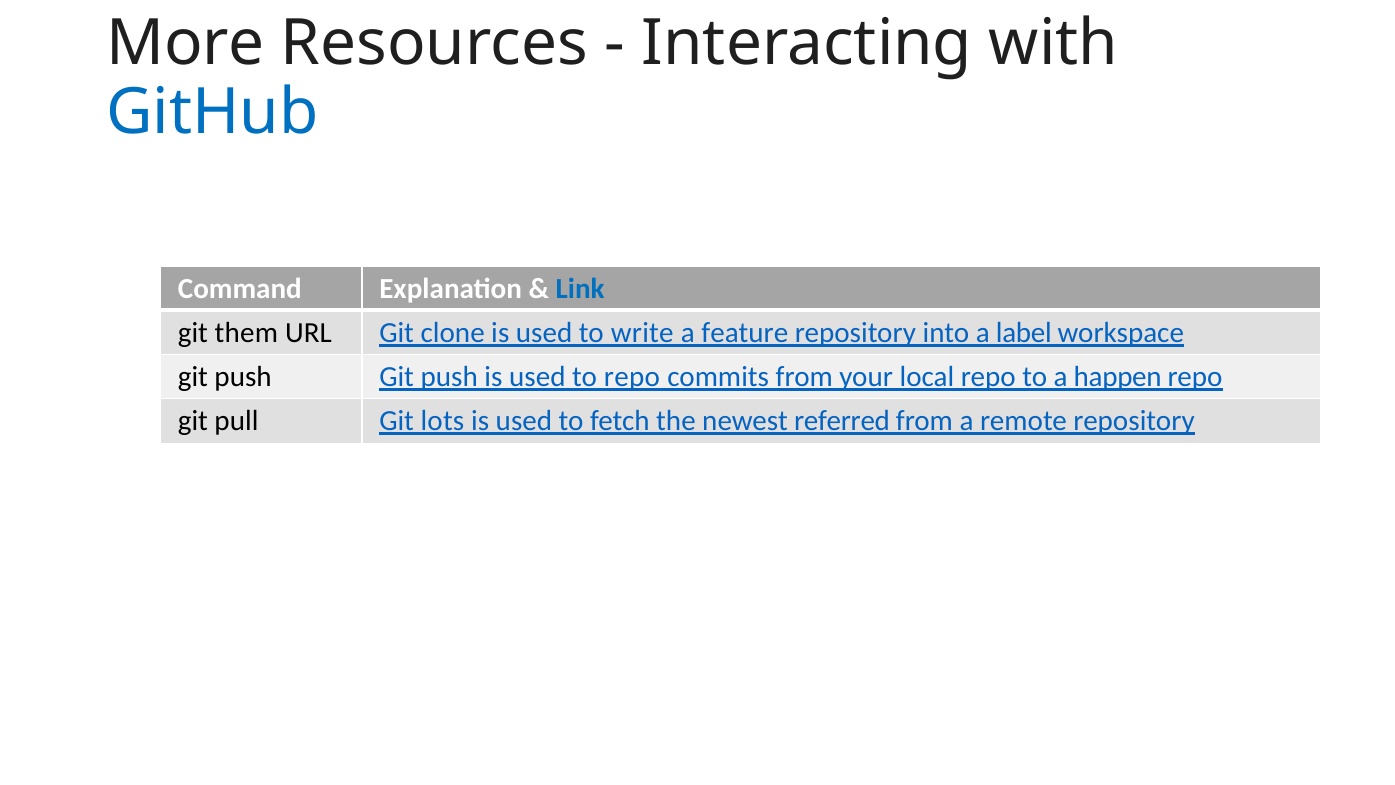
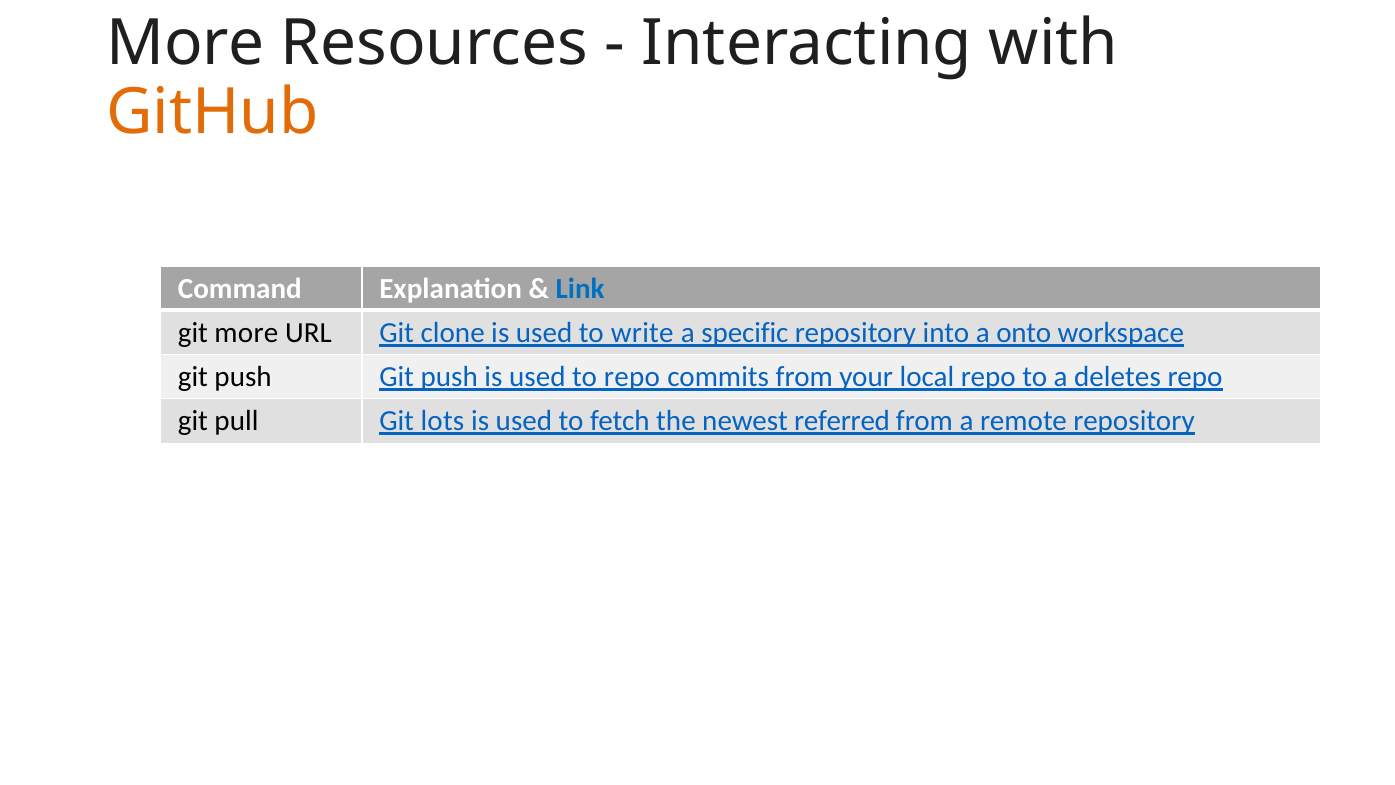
GitHub colour: blue -> orange (212, 112)
git them: them -> more (246, 333)
feature: feature -> specific (745, 333)
label: label -> onto (1024, 333)
happen: happen -> deletes (1117, 377)
